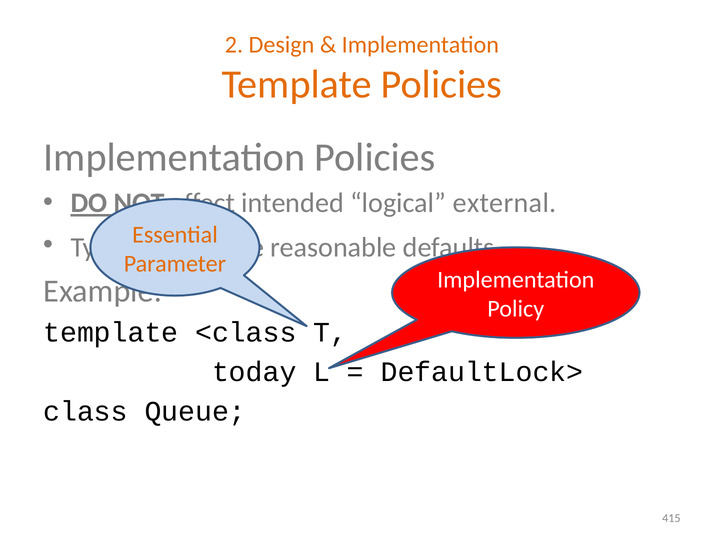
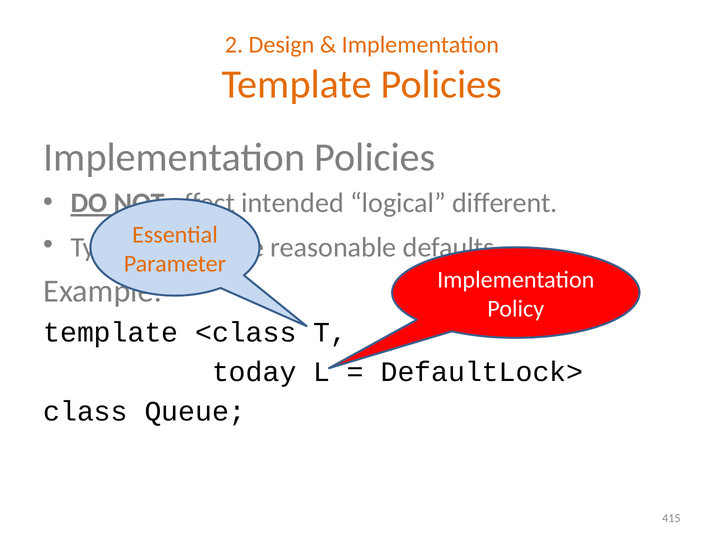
external: external -> different (505, 203)
